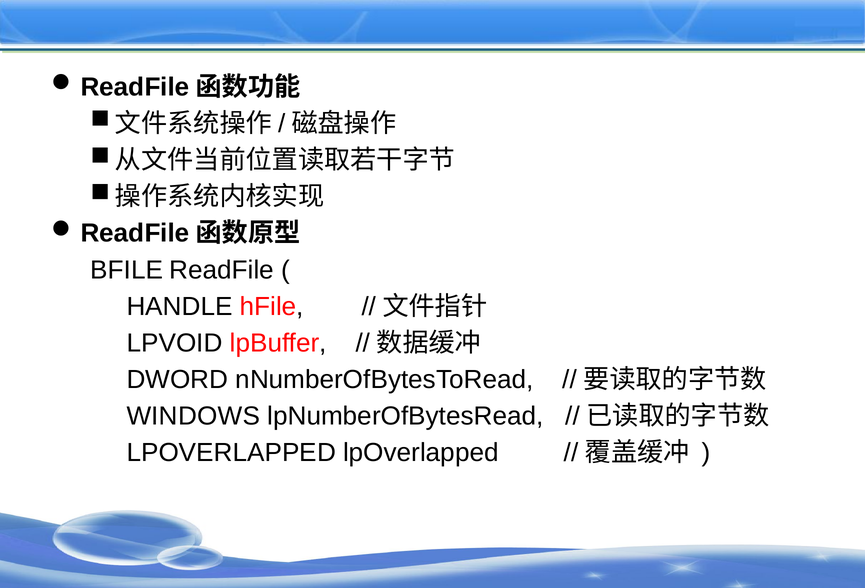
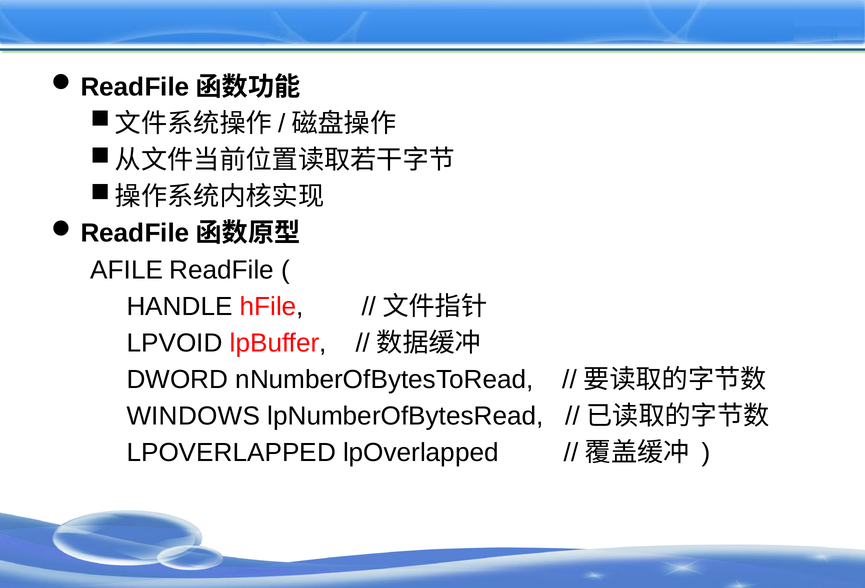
BFILE: BFILE -> AFILE (127, 270)
